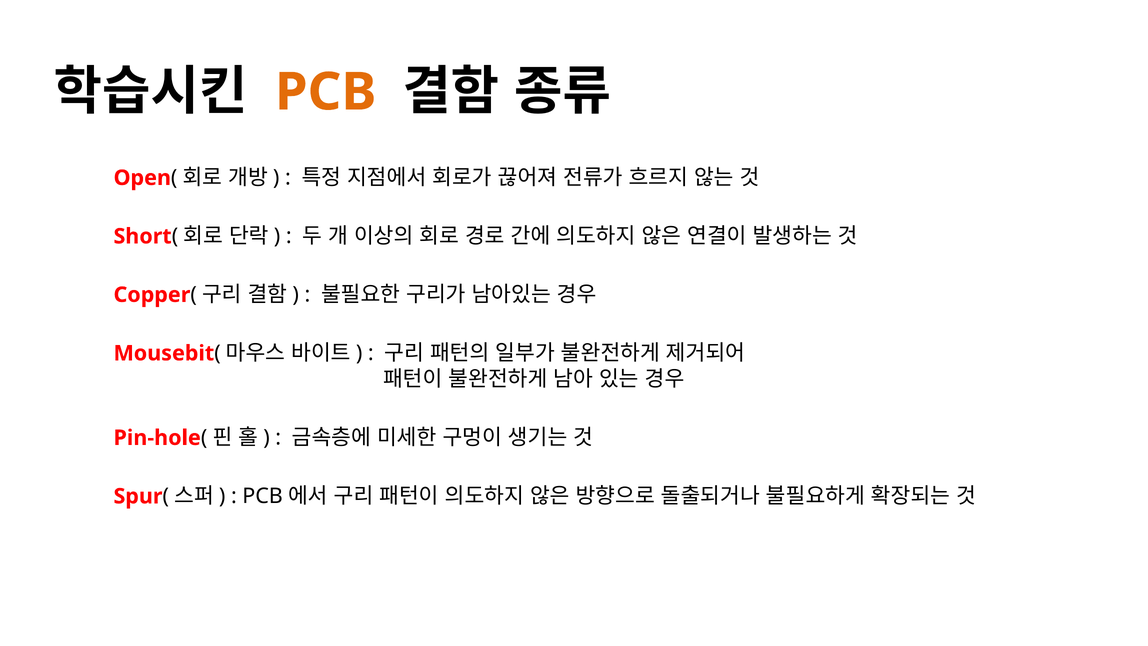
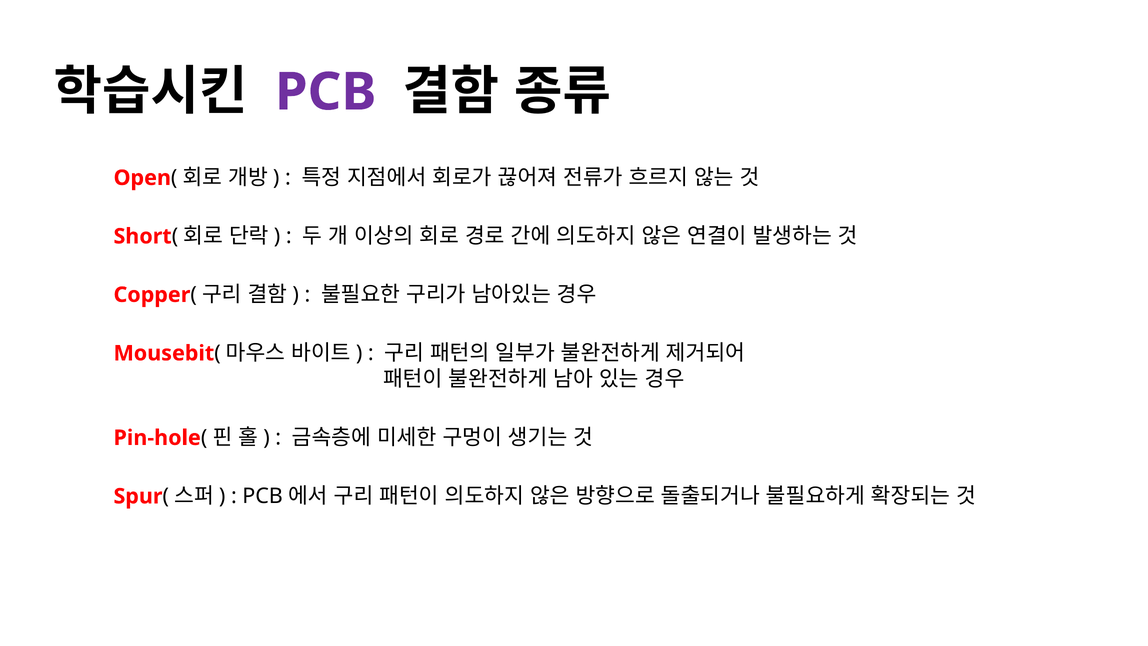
PCB colour: orange -> purple (326, 92)
